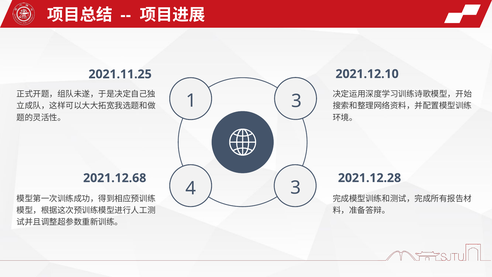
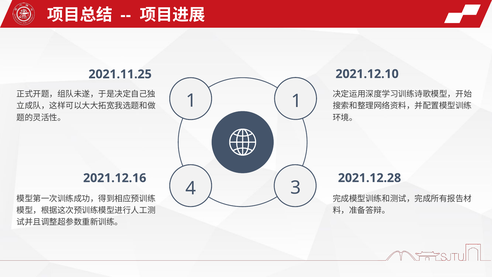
1 3: 3 -> 1 (296, 101)
2021.12.68: 2021.12.68 -> 2021.12.16 (115, 178)
